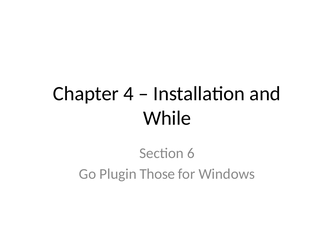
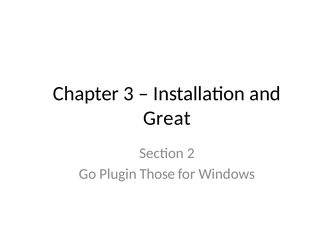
4: 4 -> 3 (129, 94)
While: While -> Great (167, 118)
6: 6 -> 2 (191, 154)
